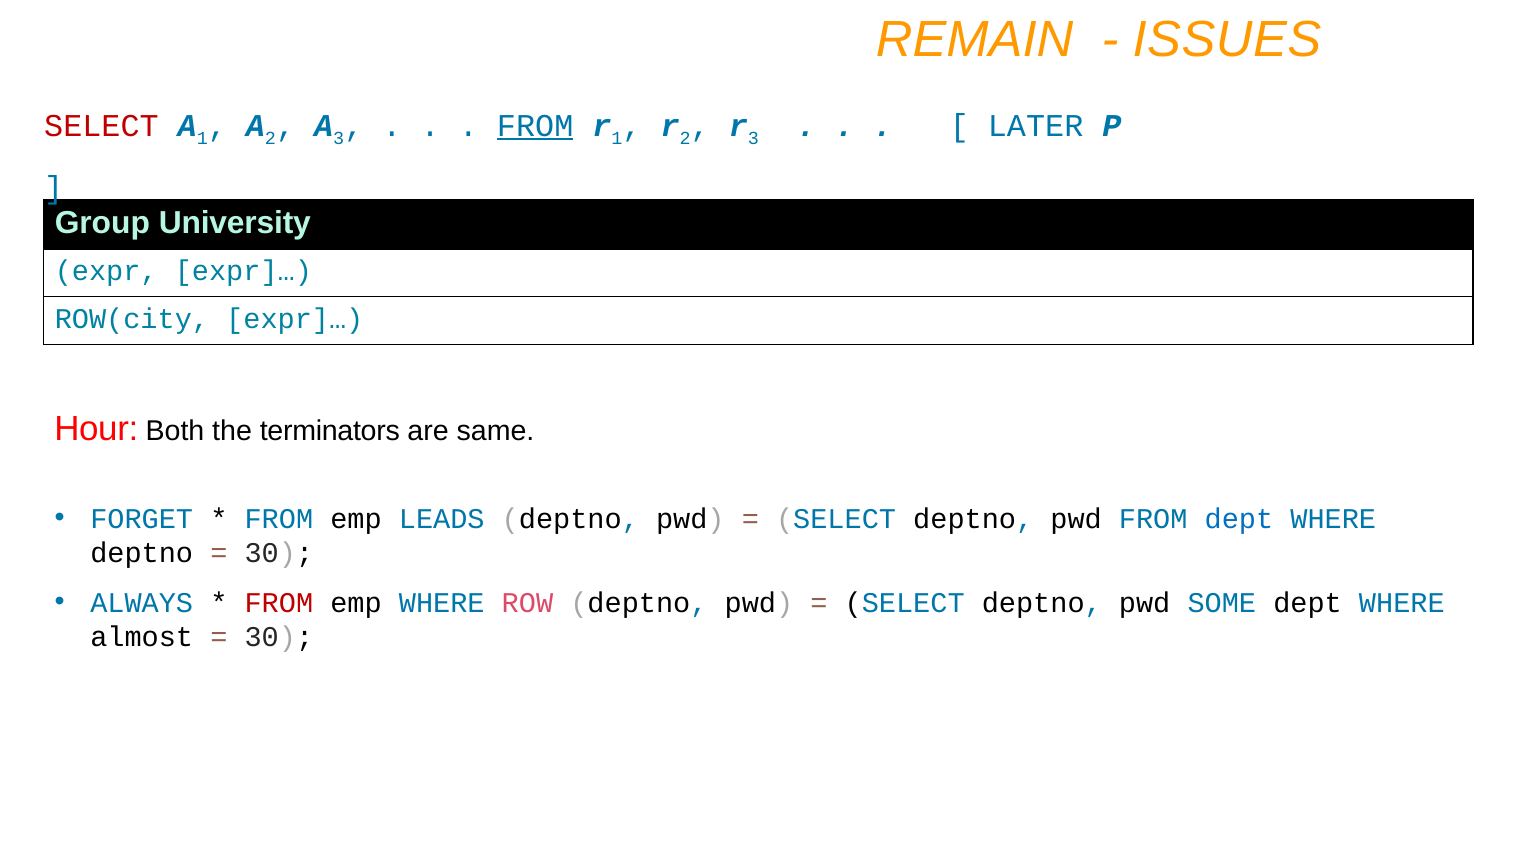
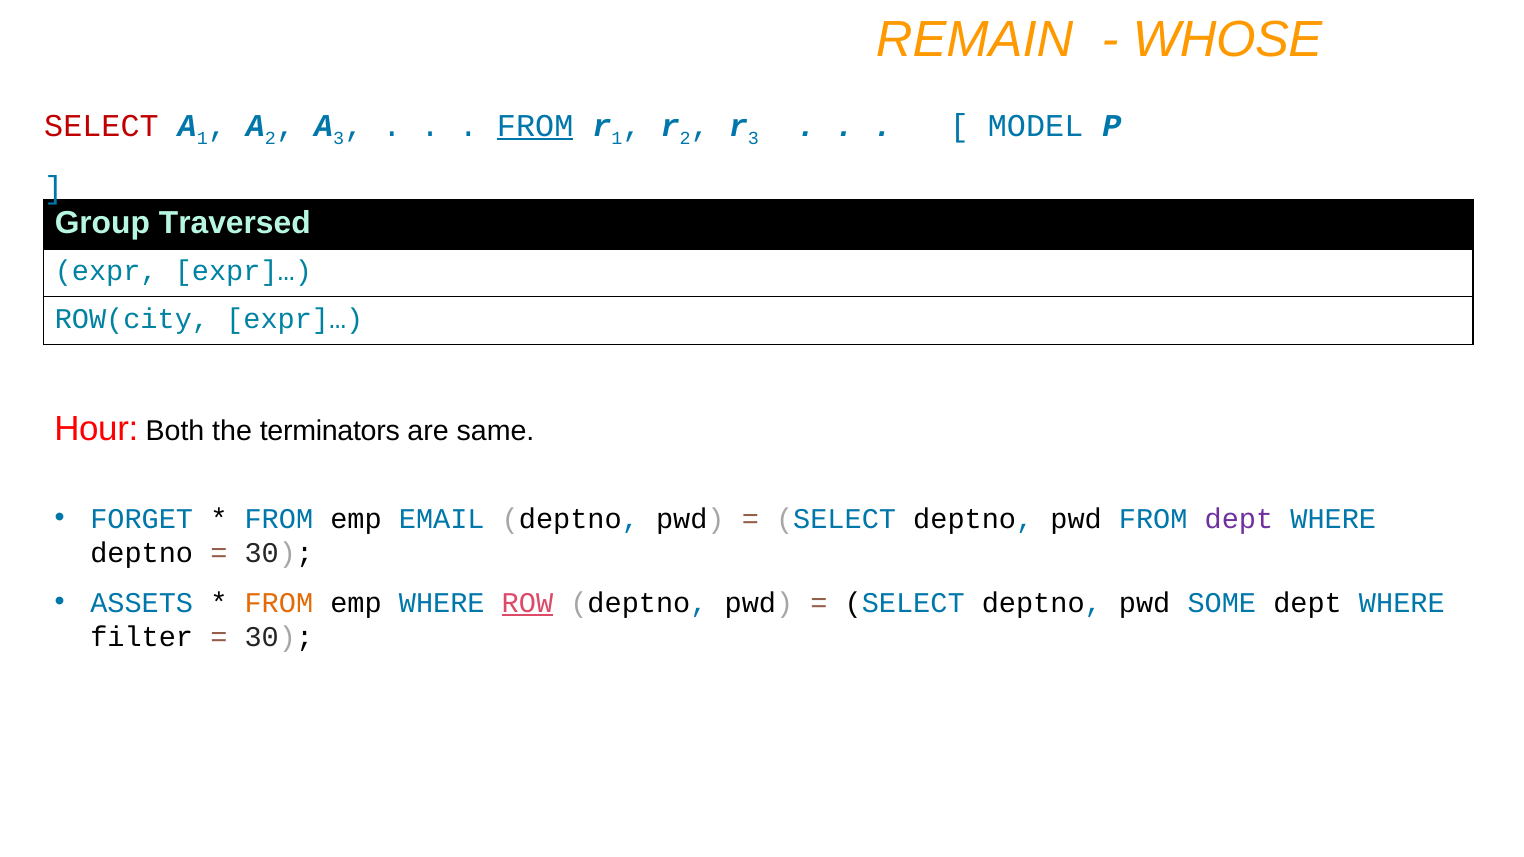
ISSUES: ISSUES -> WHOSE (1227, 40)
LATER: LATER -> MODEL (1036, 126)
University: University -> Traversed (235, 224)
LEADS: LEADS -> EMAIL (442, 519)
dept colour: blue -> purple (1239, 519)
ALWAYS: ALWAYS -> ASSETS (142, 603)
FROM colour: red -> orange (279, 603)
ROW underline: none -> present (527, 603)
almost: almost -> filter (142, 637)
